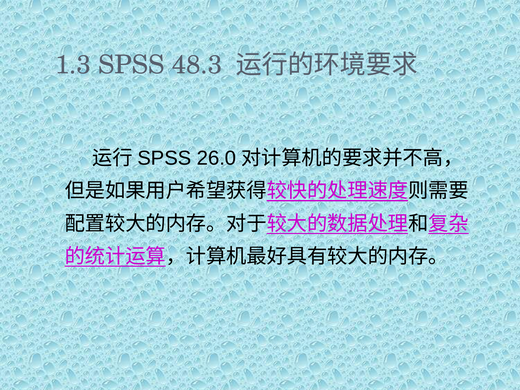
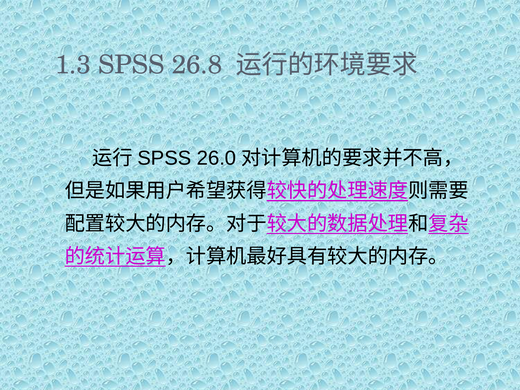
48.3: 48.3 -> 26.8 (197, 65)
